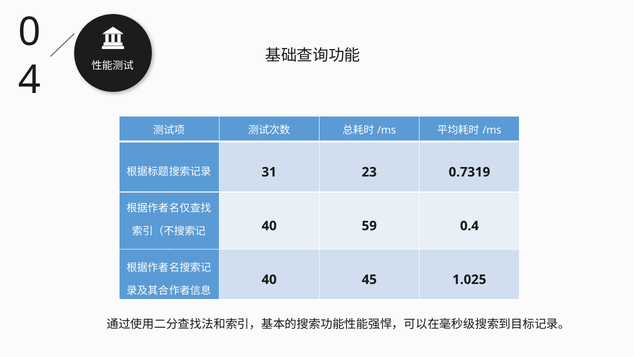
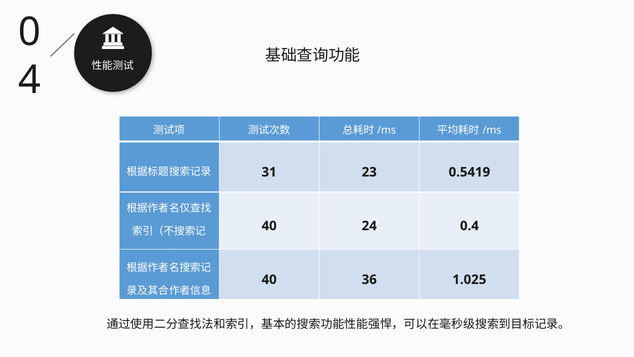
0.7319: 0.7319 -> 0.5419 (469, 172)
59: 59 -> 24 (369, 226)
45: 45 -> 36 (369, 279)
